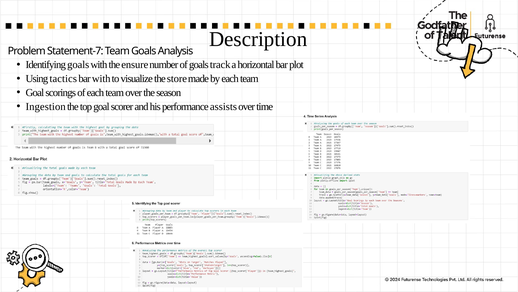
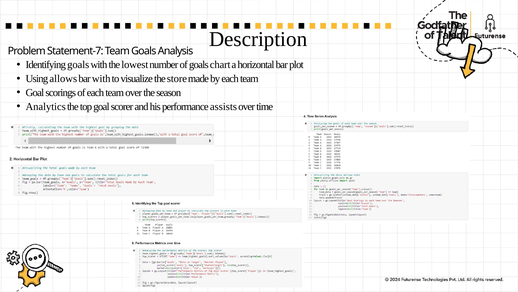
ensure: ensure -> lowest (135, 65)
track: track -> chart (220, 65)
tactics: tactics -> allows (63, 79)
Ingestion: Ingestion -> Analytics (46, 106)
